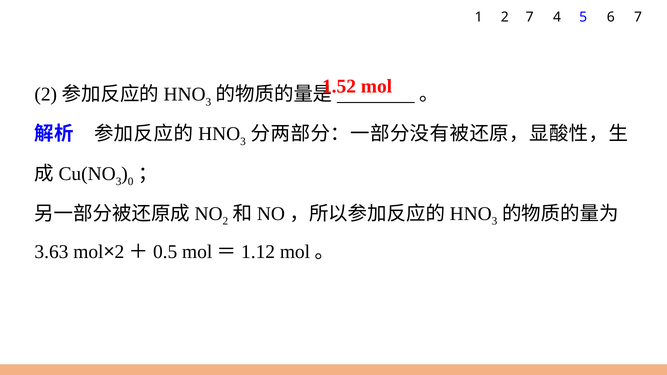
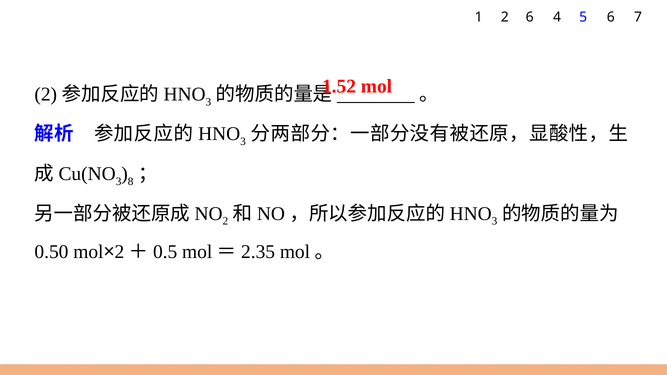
2 7: 7 -> 6 (530, 17)
0: 0 -> 8 (131, 182)
3.63: 3.63 -> 0.50 (51, 252)
1.12: 1.12 -> 2.35 (258, 252)
